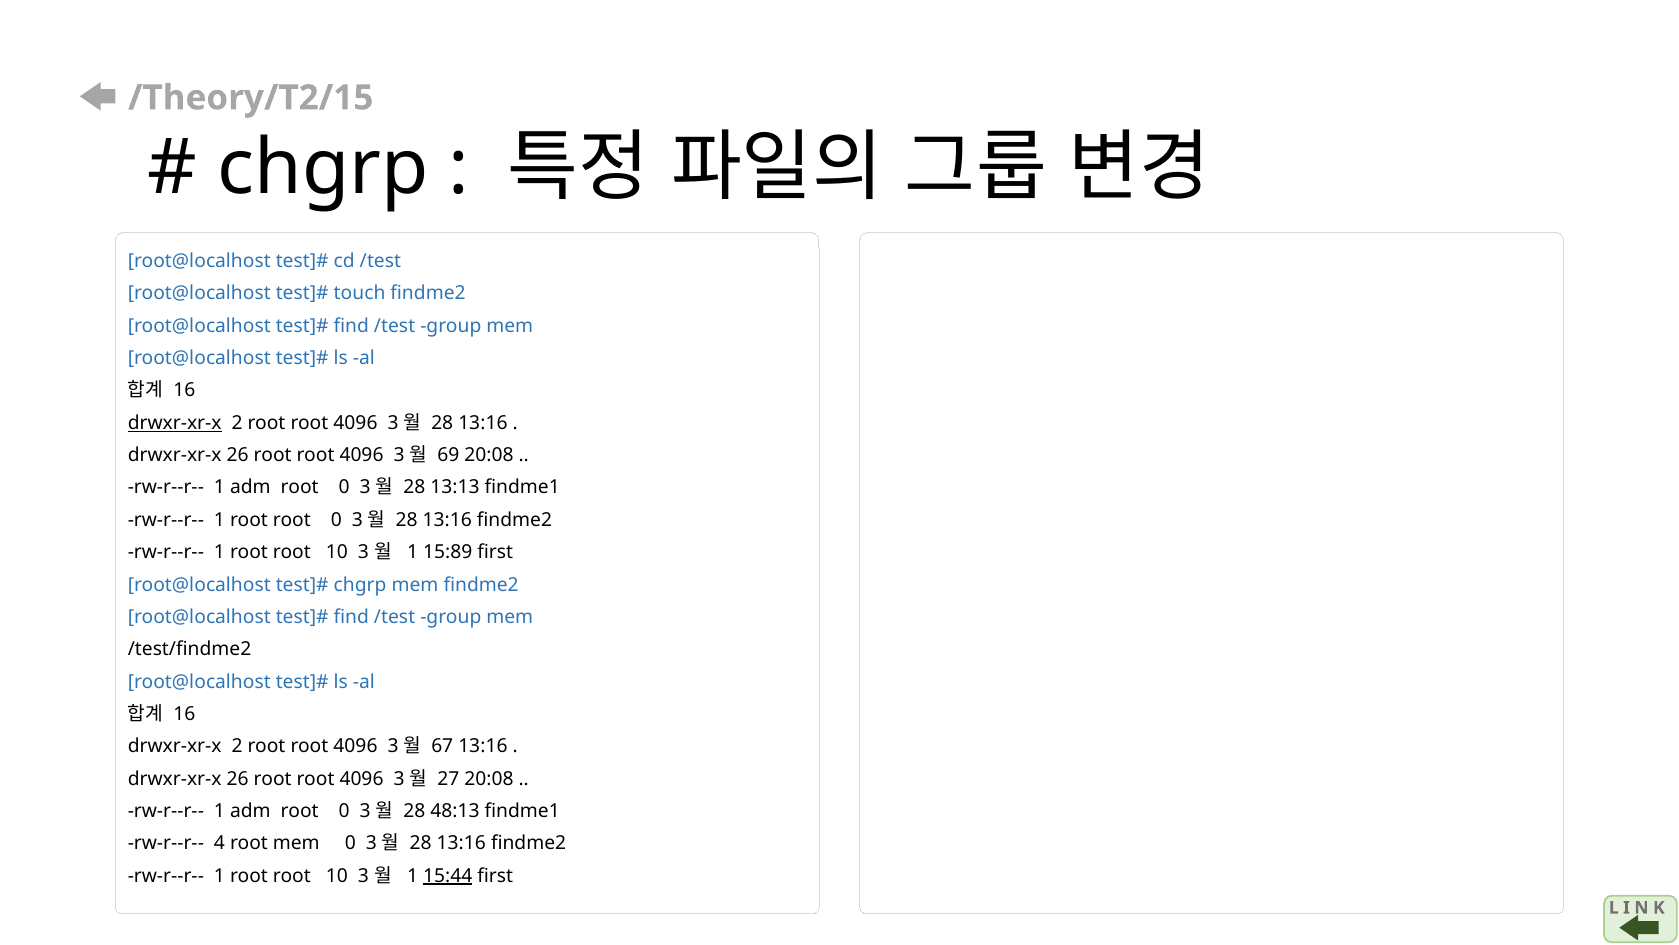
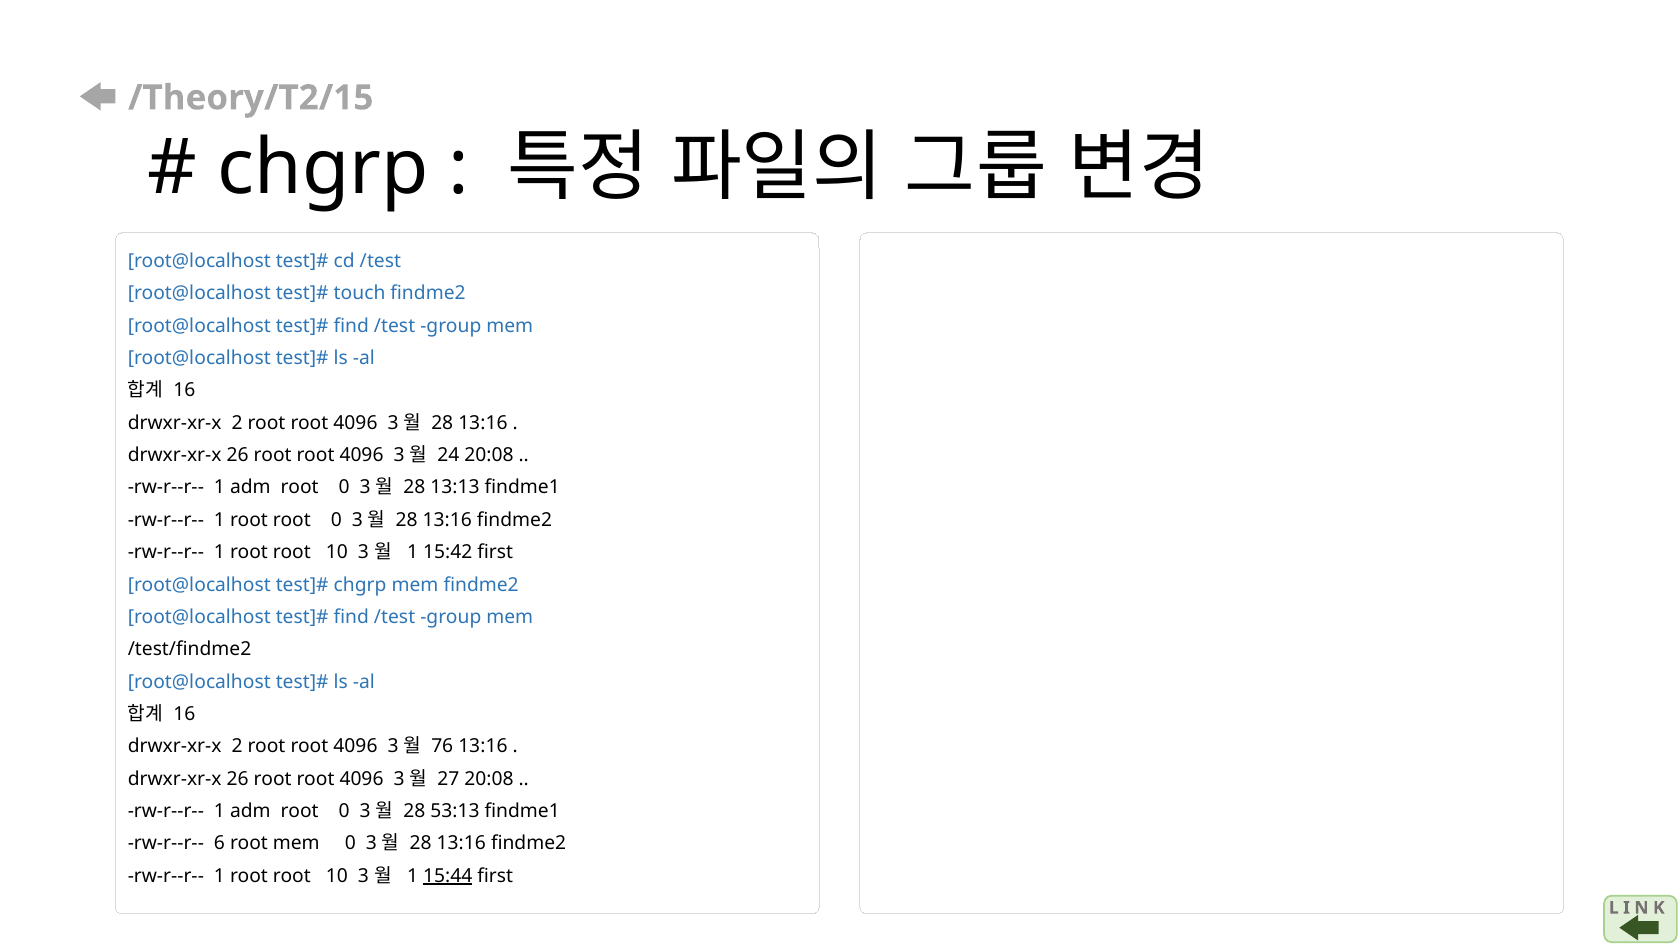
drwxr-xr-x underline: present -> none (175, 423)
69: 69 -> 24 (448, 455)
15:89: 15:89 -> 15:42 (448, 552)
67: 67 -> 76 (442, 746)
48:13: 48:13 -> 53:13 (455, 811)
4: 4 -> 6 (219, 843)
